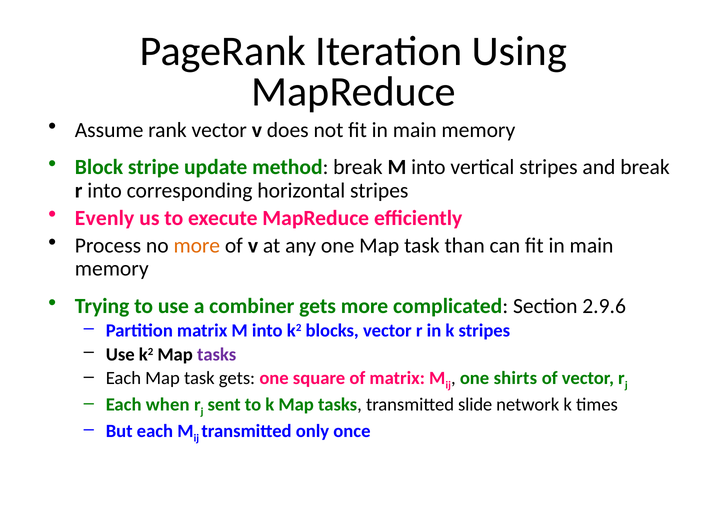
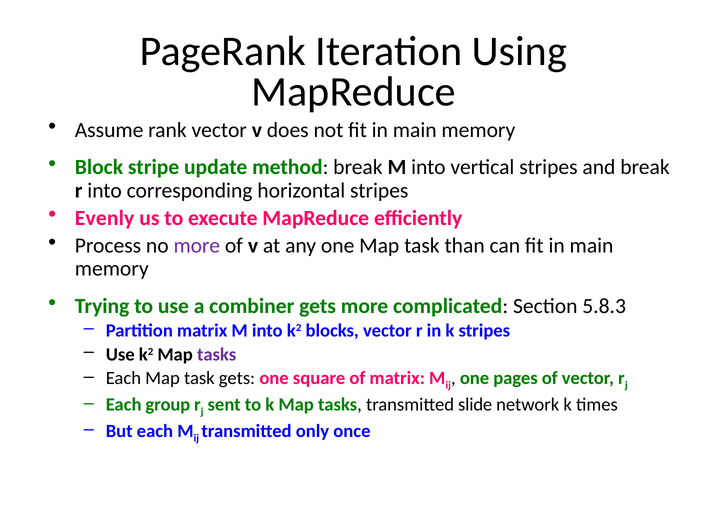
more colour: orange -> purple (197, 246)
2.9.6: 2.9.6 -> 5.8.3 (604, 306)
shirts: shirts -> pages (515, 378)
when: when -> group (168, 405)
